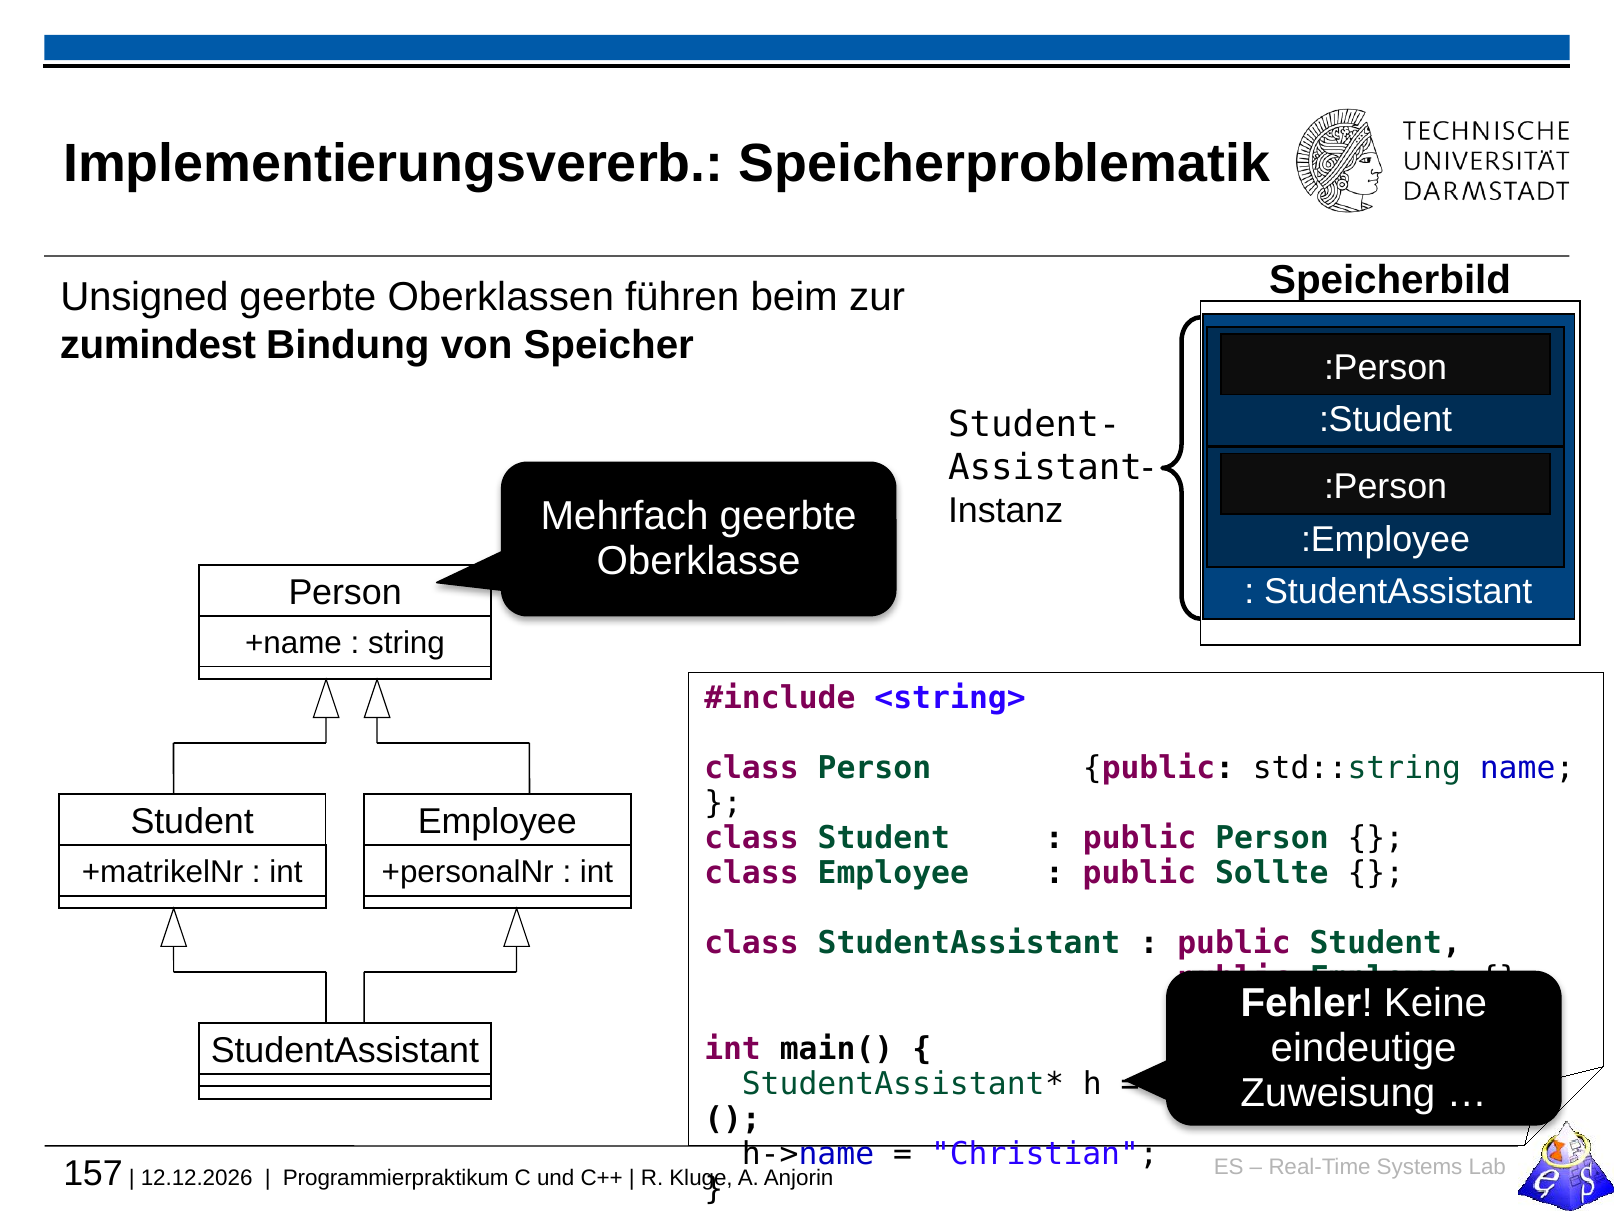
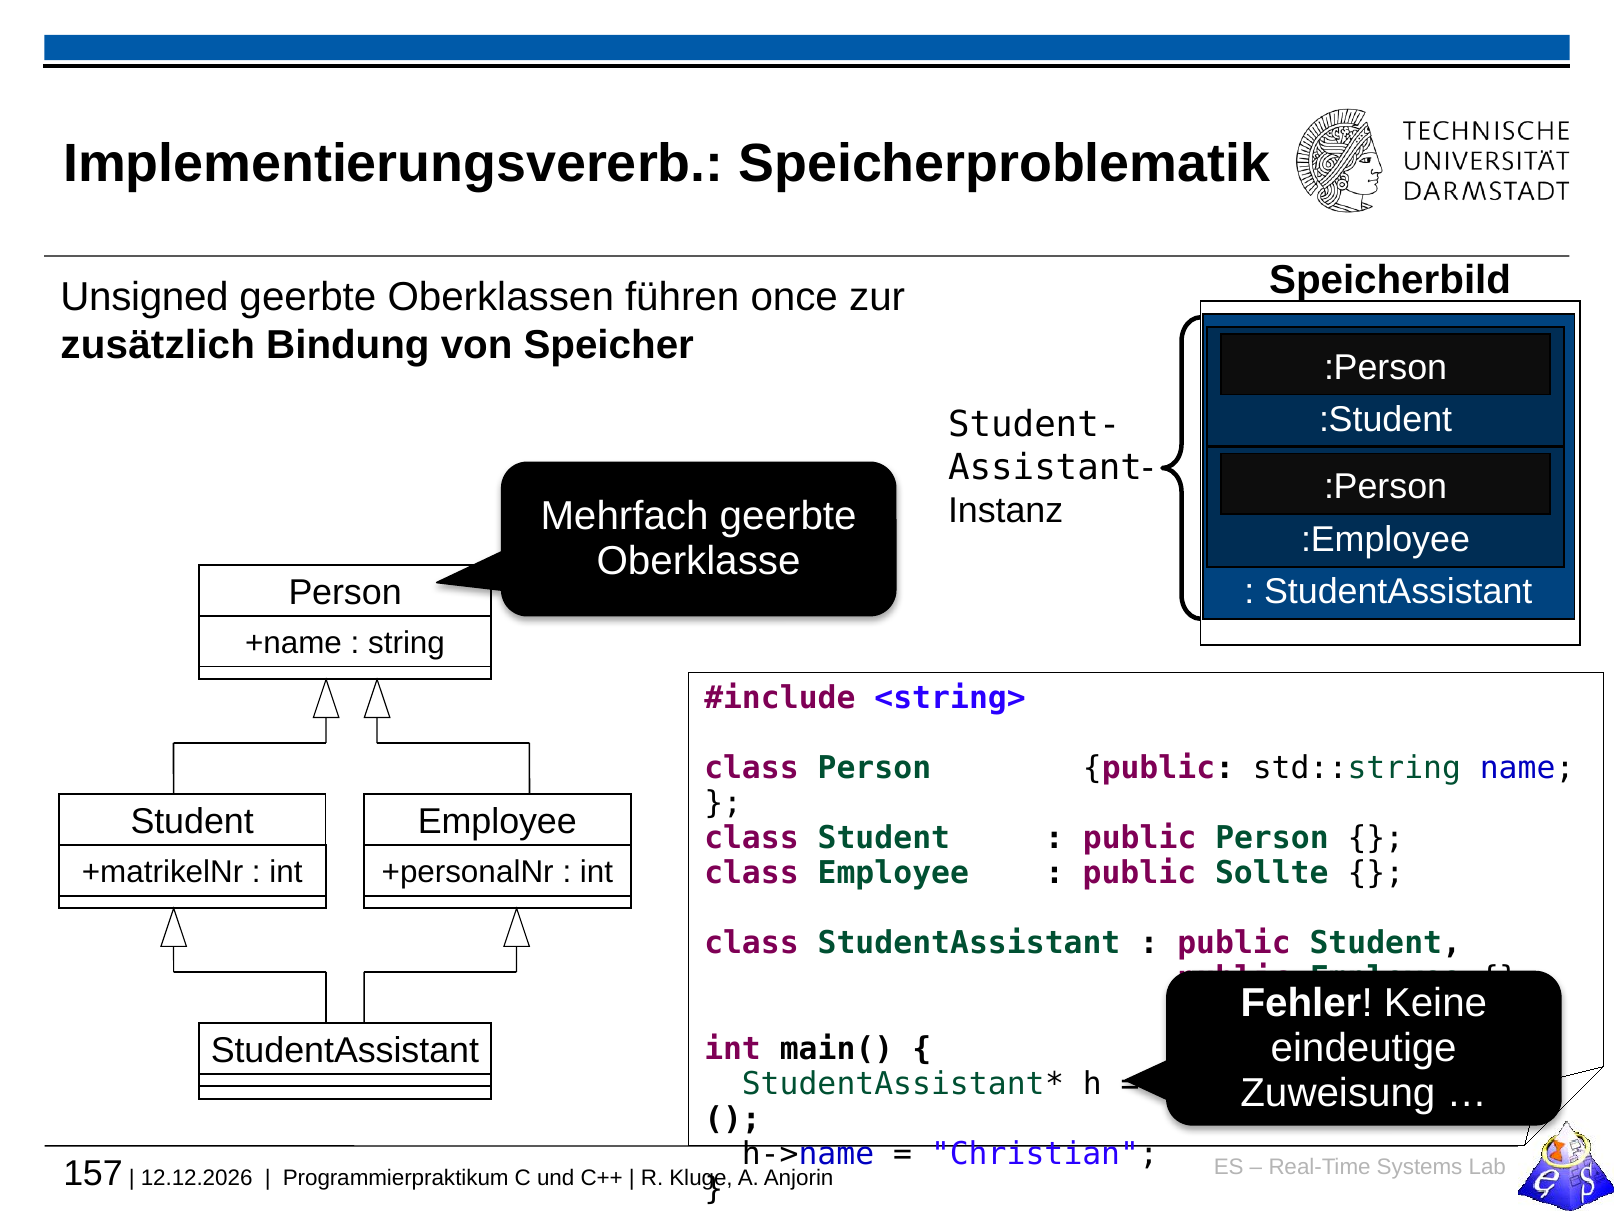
beim: beim -> once (794, 297)
zumindest: zumindest -> zusätzlich (158, 346)
